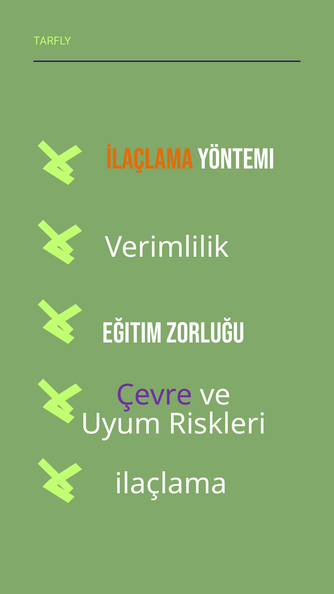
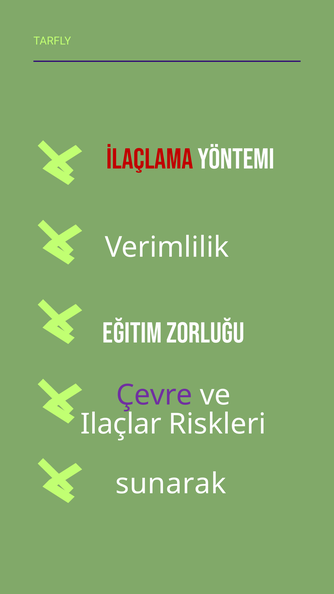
İlaçlama colour: orange -> red (150, 159)
Uyum: Uyum -> Ilaçlar (121, 424)
ilaçlama: ilaçlama -> sunarak (171, 484)
